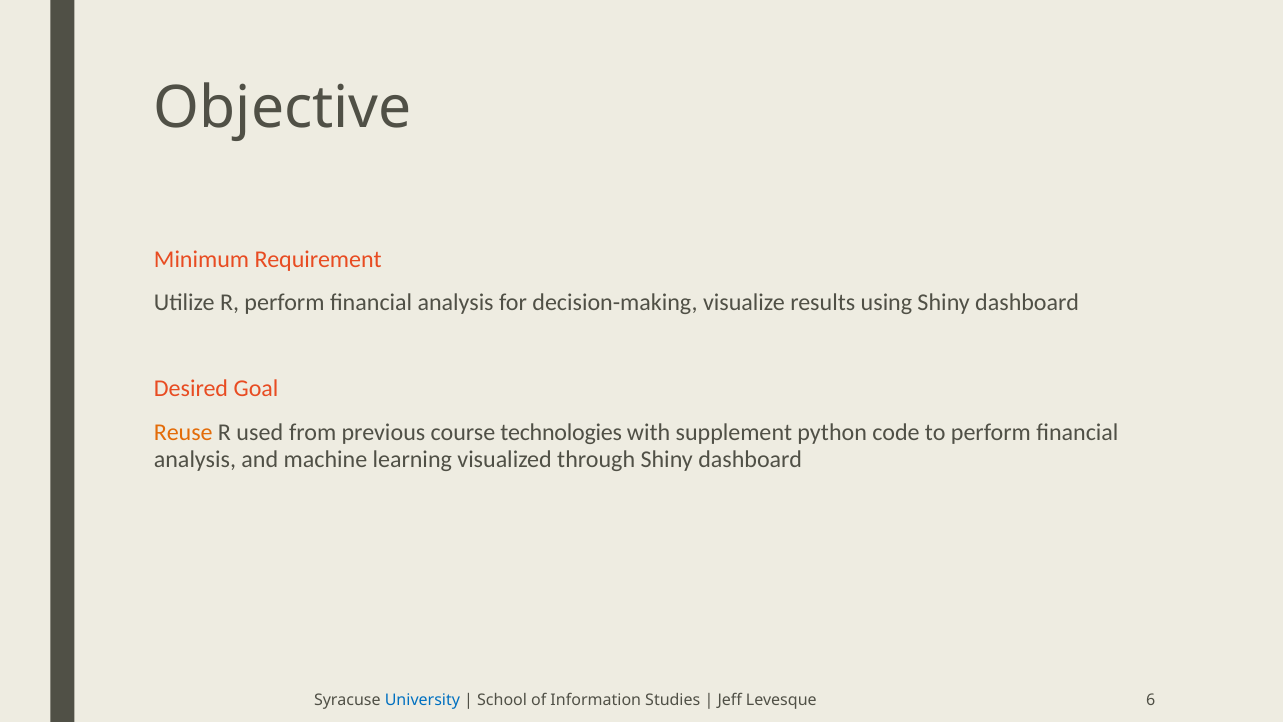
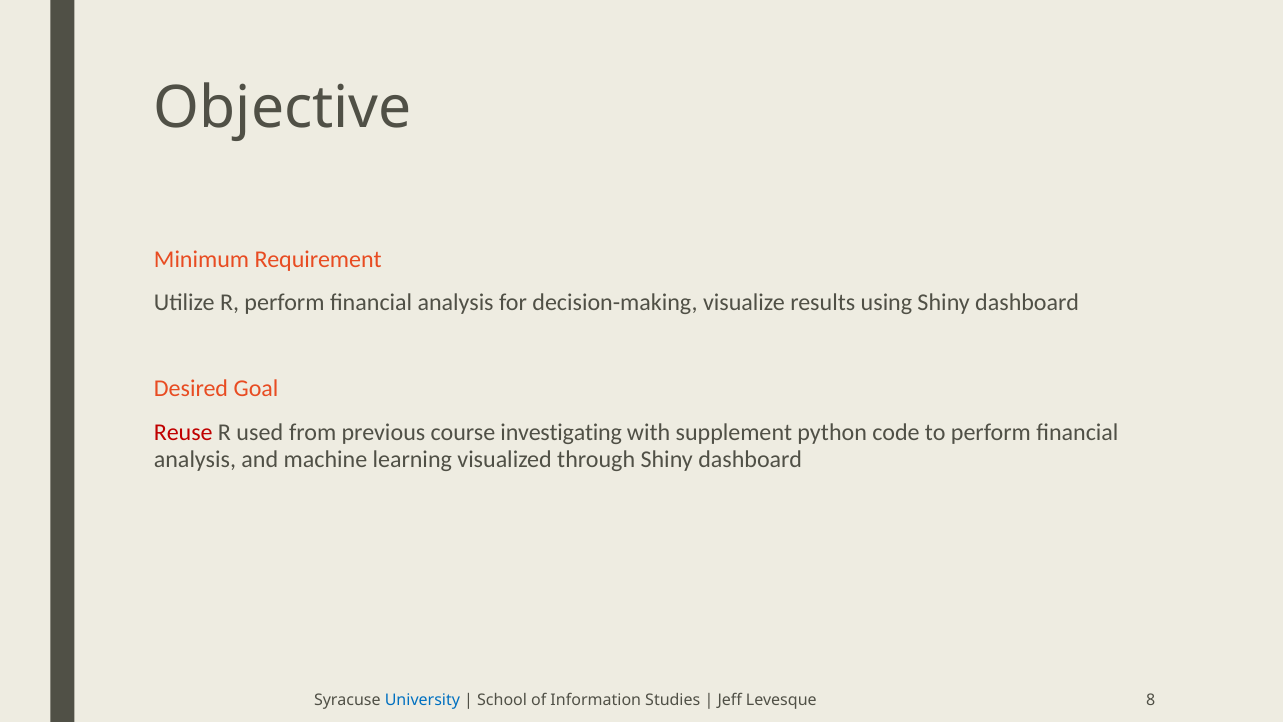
Reuse colour: orange -> red (183, 432)
technologies: technologies -> investigating (561, 432)
6: 6 -> 8 (1151, 700)
